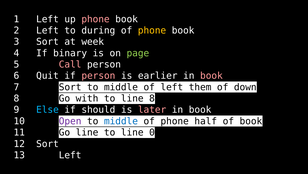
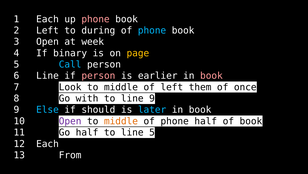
1 Left: Left -> Each (47, 19)
phone colour: yellow -> light blue (152, 30)
3 Sort: Sort -> Open (47, 42)
page colour: light green -> yellow (138, 53)
Call colour: pink -> light blue (70, 64)
6 Quit: Quit -> Line (47, 76)
7 Sort: Sort -> Look (70, 87)
down: down -> once (245, 87)
line 8: 8 -> 9 (152, 98)
later colour: pink -> light blue (152, 109)
middle colour: blue -> orange (121, 121)
Go line: line -> half (87, 132)
line 0: 0 -> 5 (152, 132)
12 Sort: Sort -> Each (47, 143)
13 Left: Left -> From (70, 155)
